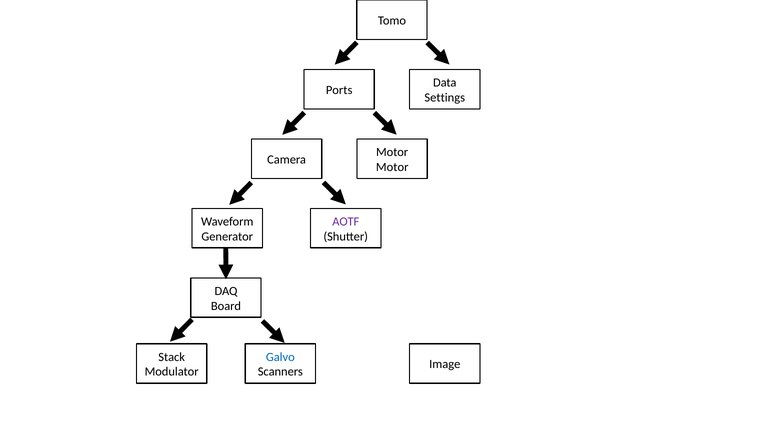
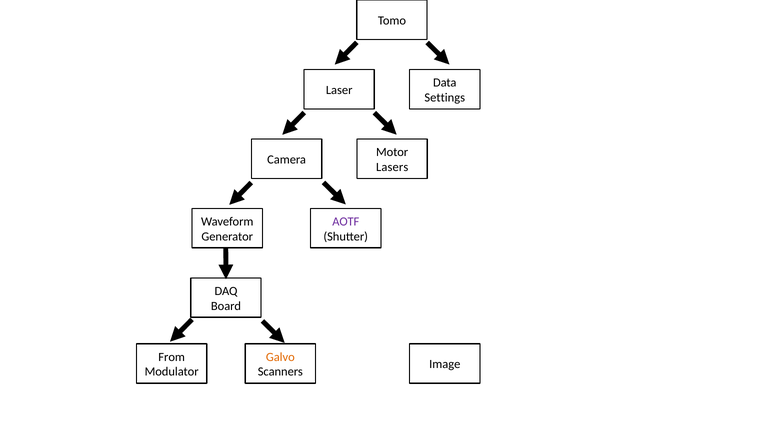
Ports: Ports -> Laser (339, 90)
Motor: Motor -> Lasers (392, 167)
Stack: Stack -> From (172, 357)
Galvo colour: blue -> orange (280, 357)
